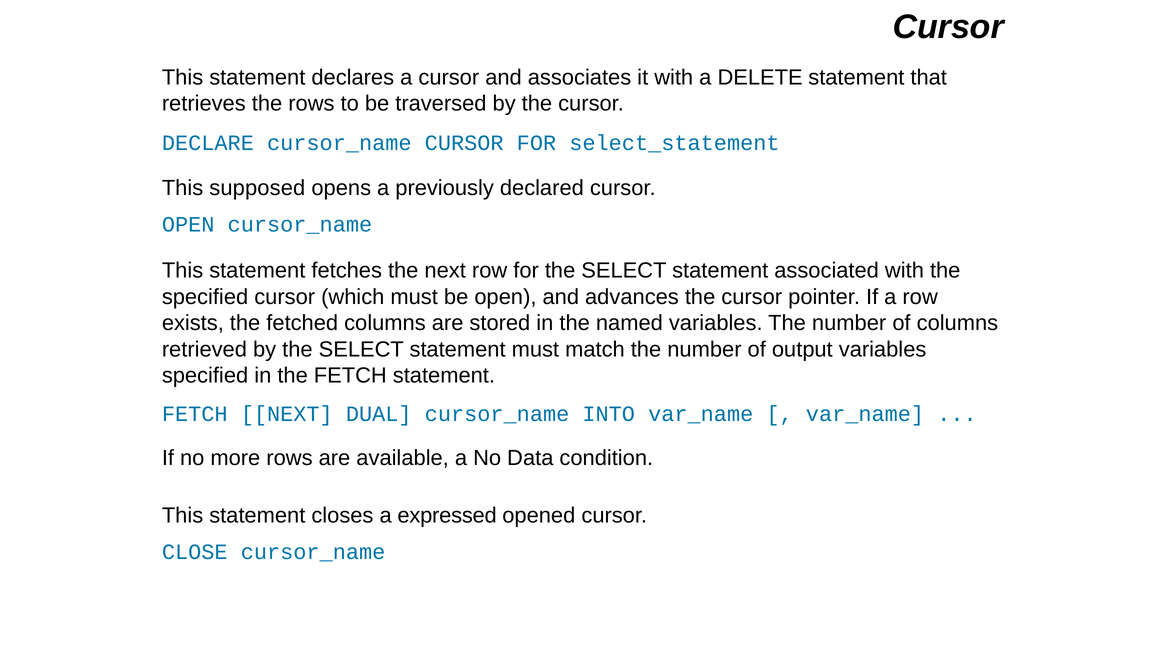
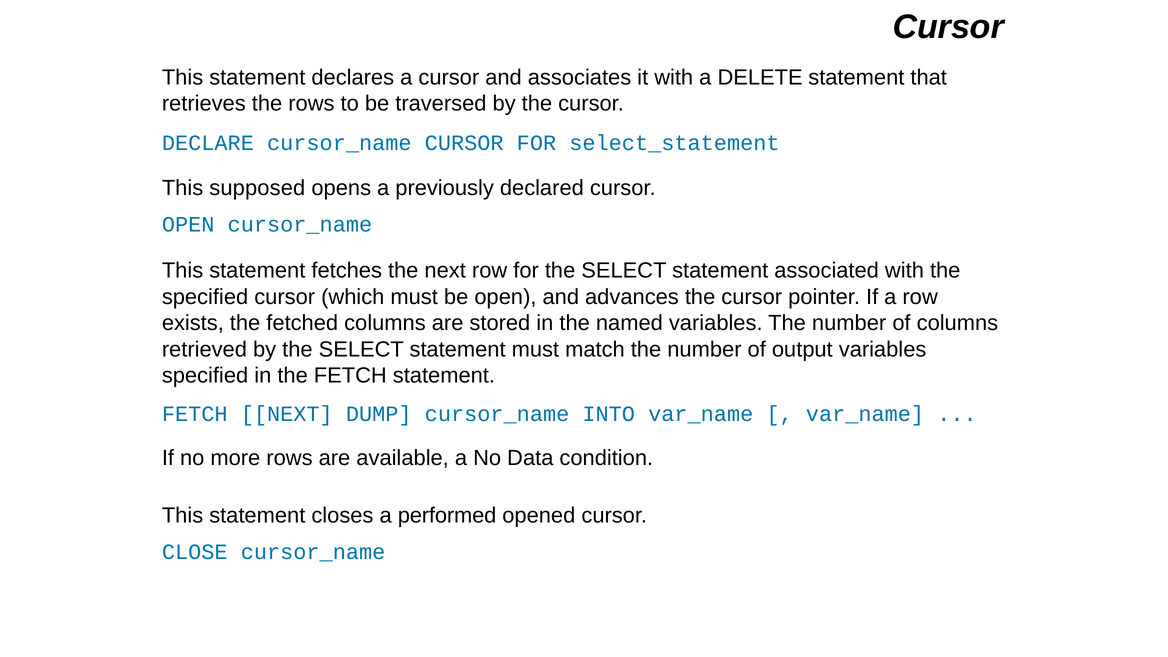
DUAL: DUAL -> DUMP (379, 414)
expressed: expressed -> performed (447, 515)
